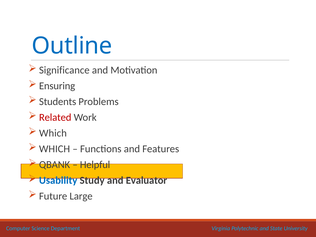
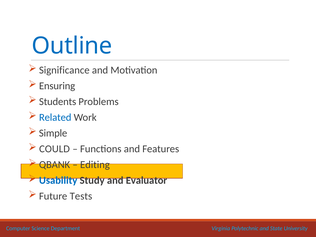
Related colour: red -> blue (55, 117)
Which: Which -> Simple (53, 133)
WHICH: WHICH -> COULD (54, 149)
Helpful: Helpful -> Editing (95, 165)
Large: Large -> Tests (81, 196)
